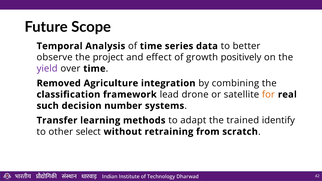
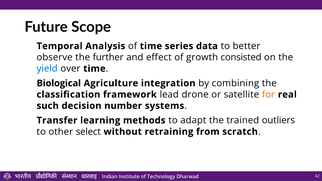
project: project -> further (108, 57)
positively: positively -> consisted (241, 57)
yield colour: purple -> blue (47, 69)
Removed: Removed -> Biological (59, 83)
identify: identify -> outliers (278, 120)
